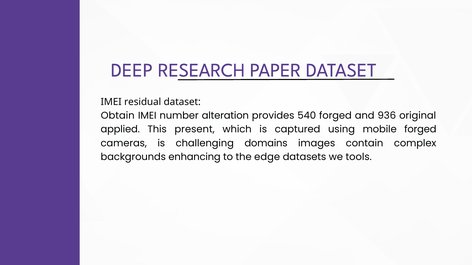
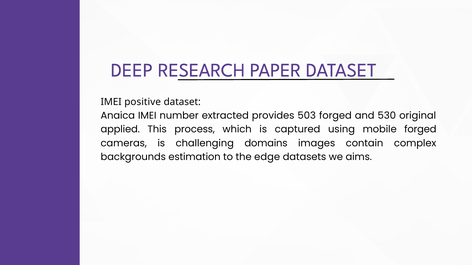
residual: residual -> positive (143, 102)
Obtain: Obtain -> Anaica (118, 116)
alteration: alteration -> extracted (225, 116)
540: 540 -> 503 (307, 116)
936: 936 -> 530 (387, 116)
present: present -> process (195, 130)
enhancing: enhancing -> estimation (195, 157)
tools: tools -> aims (359, 157)
